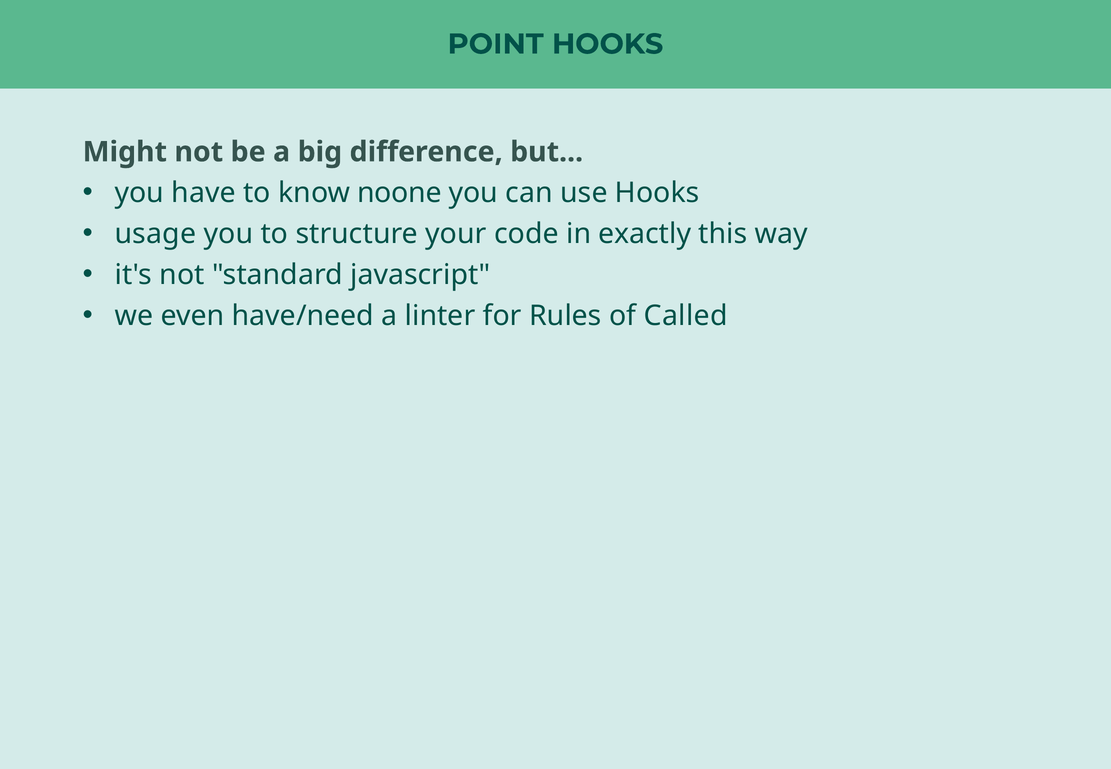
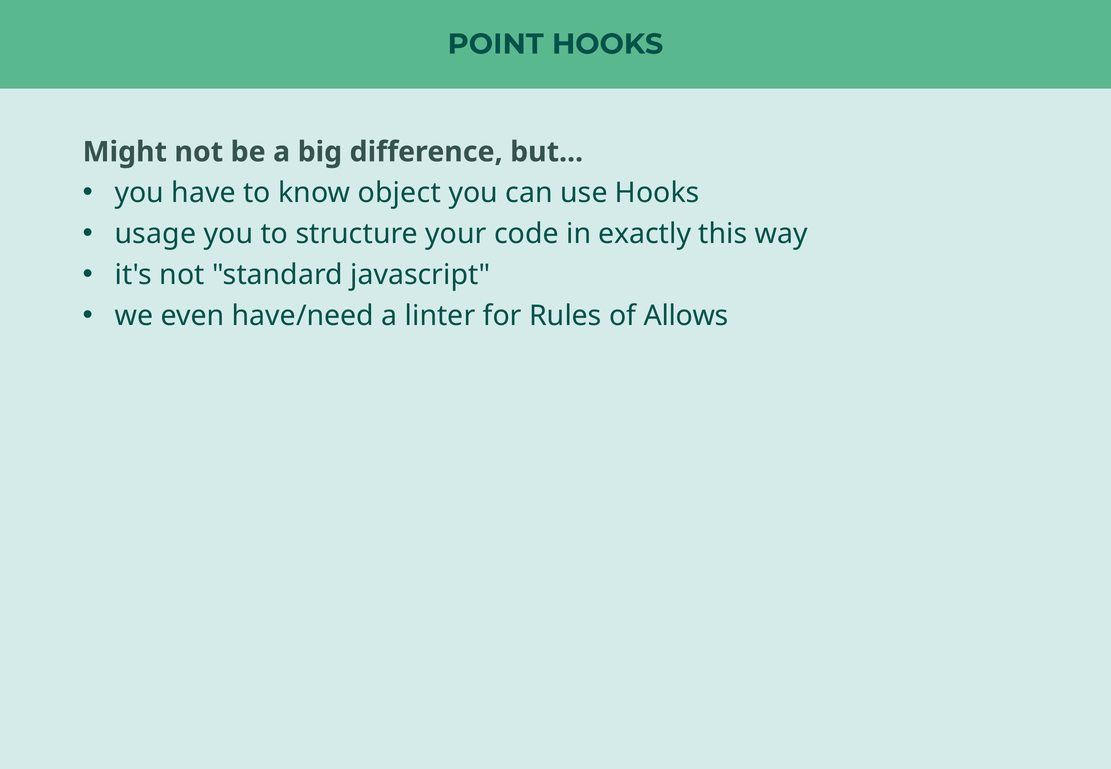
noone: noone -> object (399, 193)
Called: Called -> Allows (686, 316)
